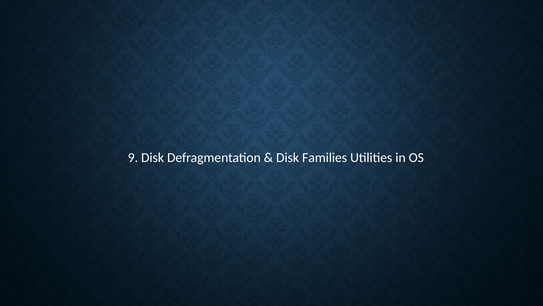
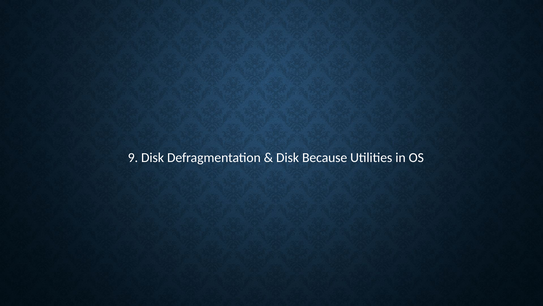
Families: Families -> Because (325, 157)
